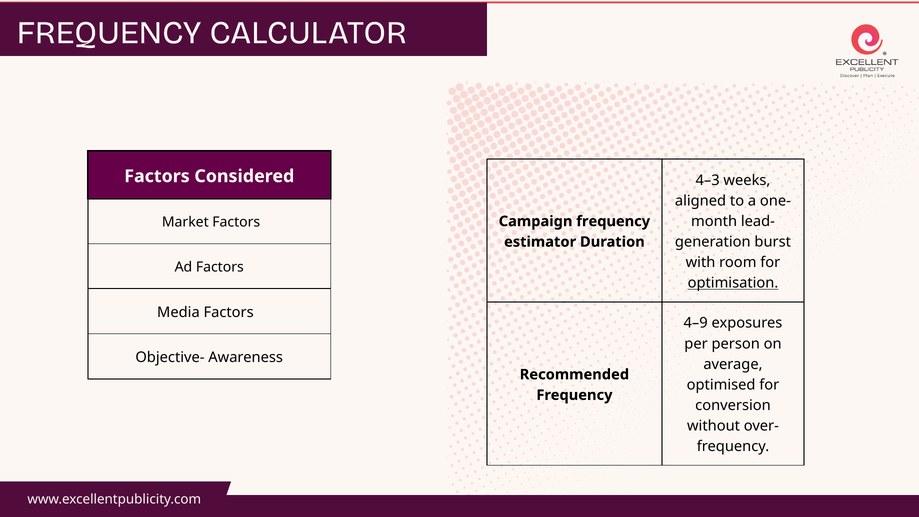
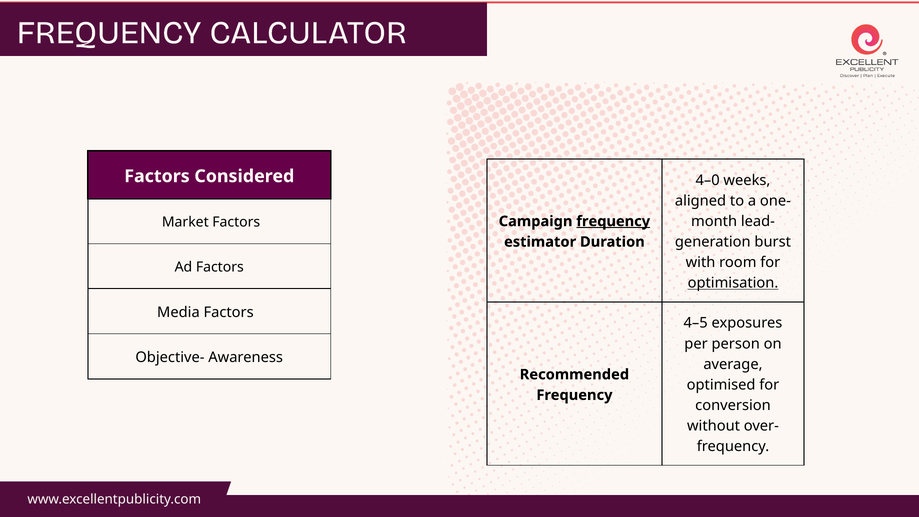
4–3: 4–3 -> 4–0 (708, 180)
frequency underline: none -> present (613, 221)
4–9: 4–9 -> 4–5 (696, 323)
